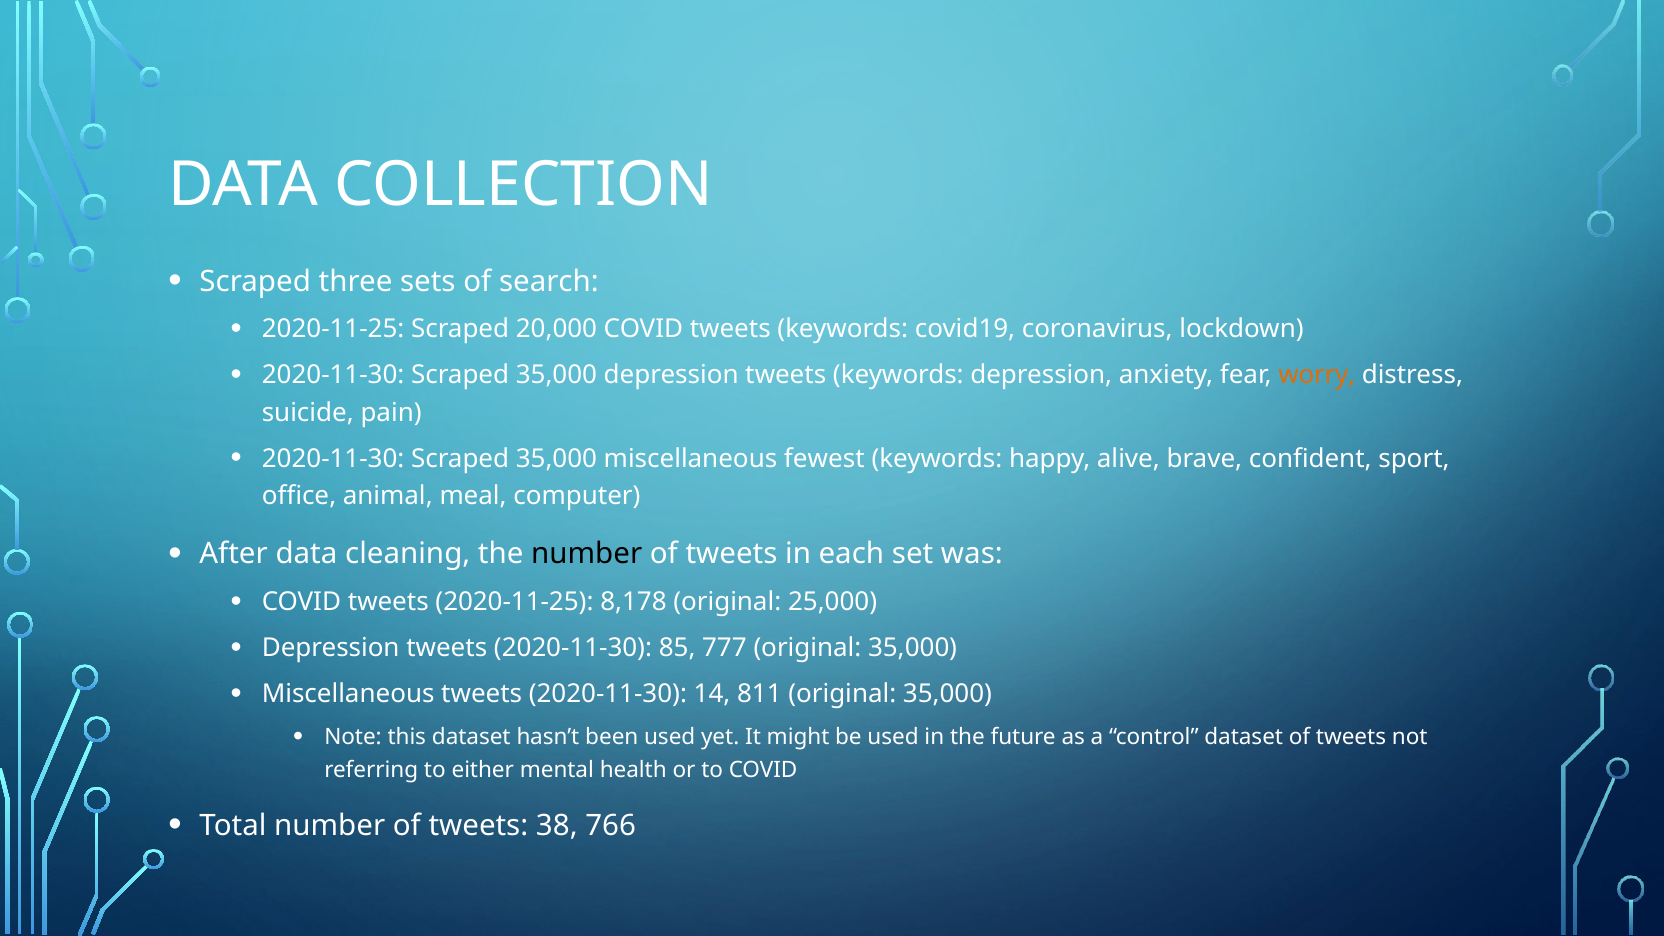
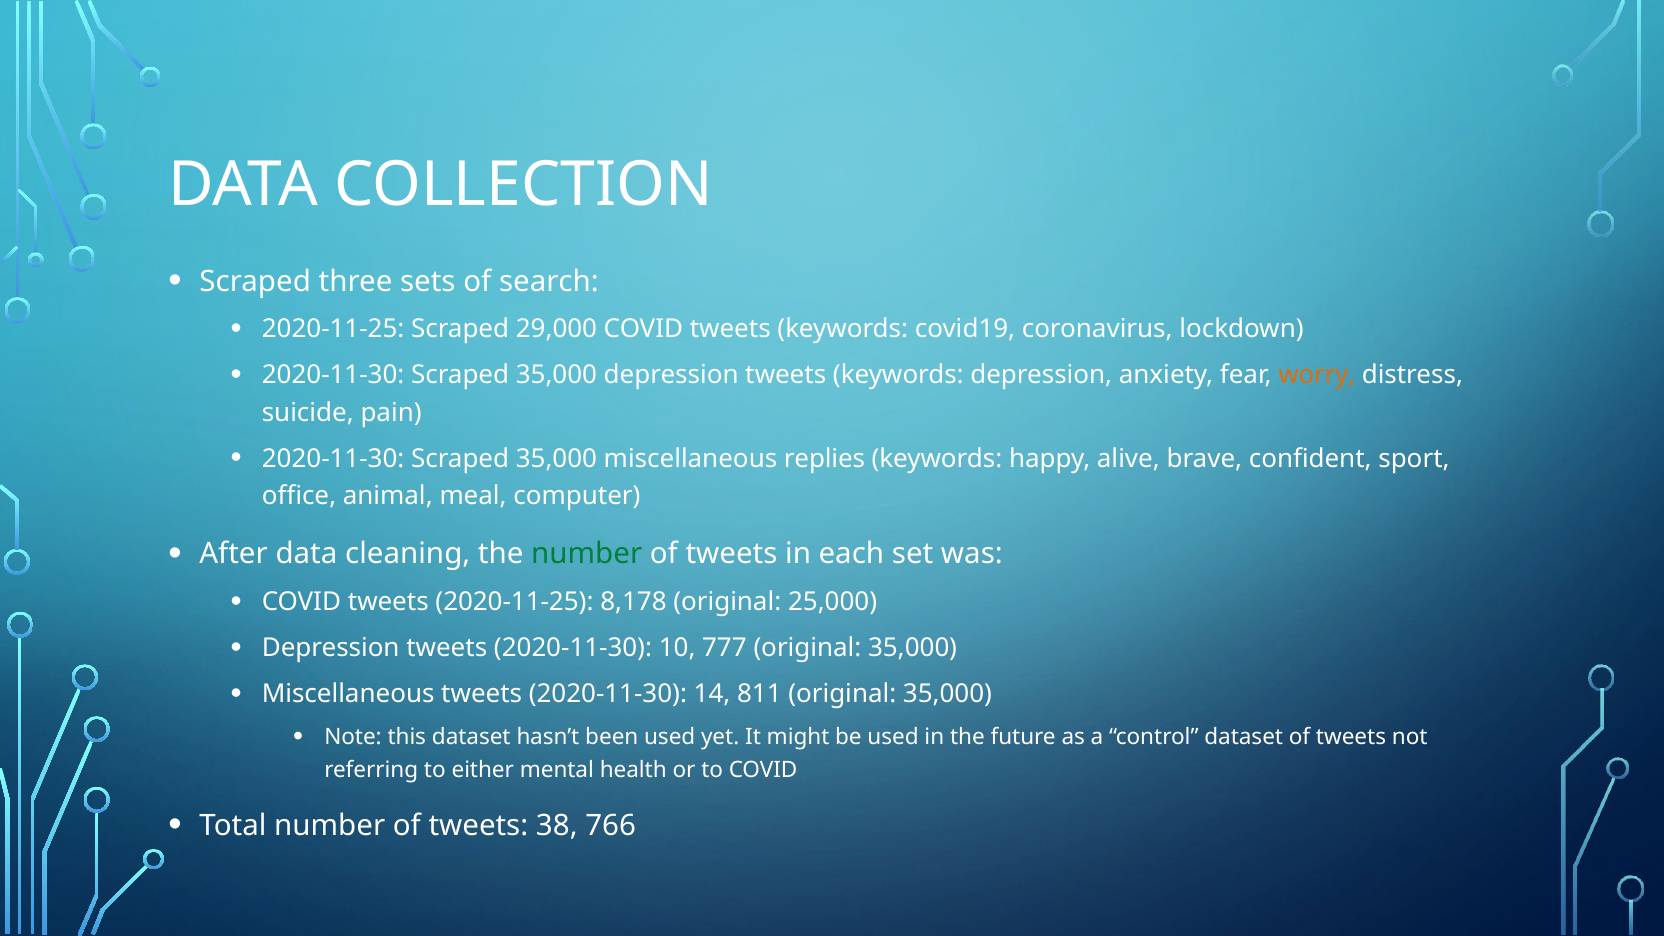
20,000: 20,000 -> 29,000 (556, 329)
fewest: fewest -> replies (824, 459)
number colour: black -> green (587, 554)
85: 85 -> 10 (677, 648)
